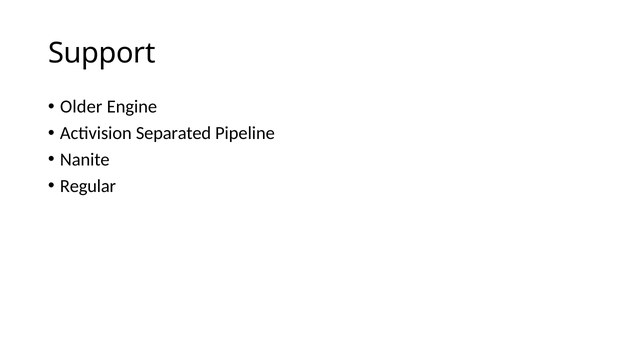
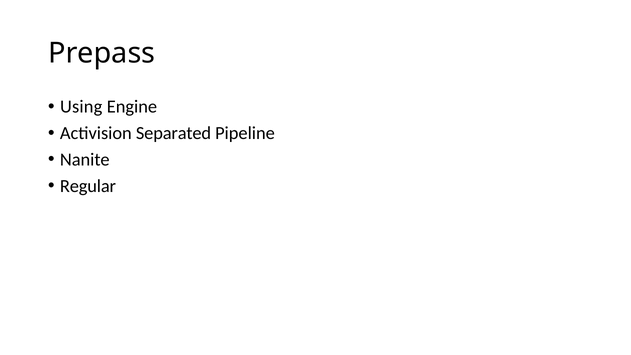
Support: Support -> Prepass (102, 53)
Older: Older -> Using (81, 107)
